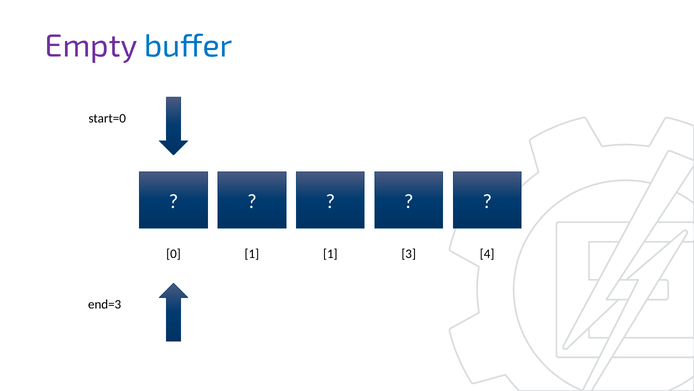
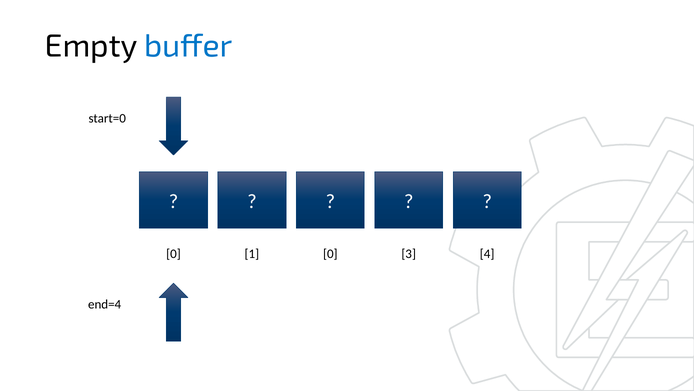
Empty colour: purple -> black (91, 46)
1 1: 1 -> 0 (330, 253)
end=3: end=3 -> end=4 (105, 304)
